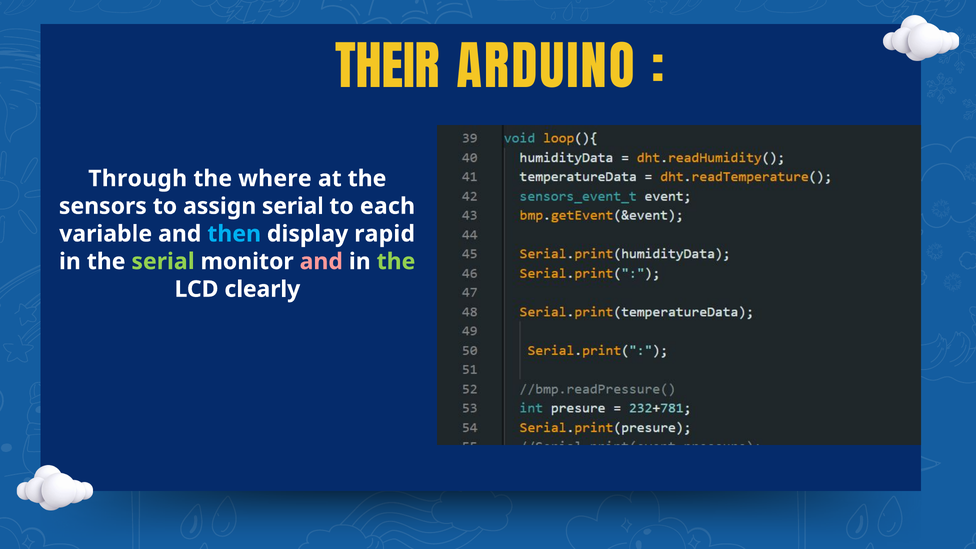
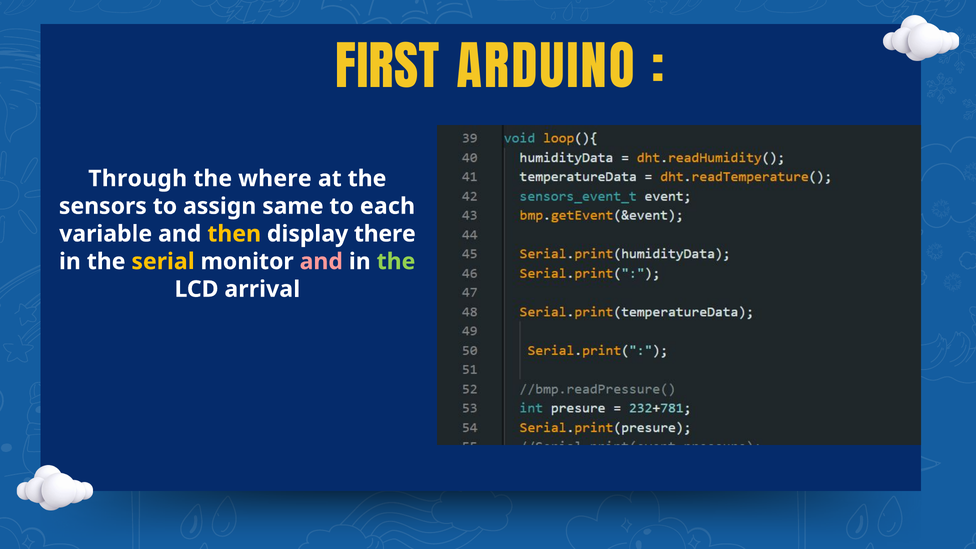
THEIR: THEIR -> FIRST (387, 70)
assign serial: serial -> same (293, 206)
then colour: light blue -> yellow (234, 234)
rapid: rapid -> there (385, 234)
serial colour: light green -> yellow (163, 262)
clearly: clearly -> arrival (262, 289)
